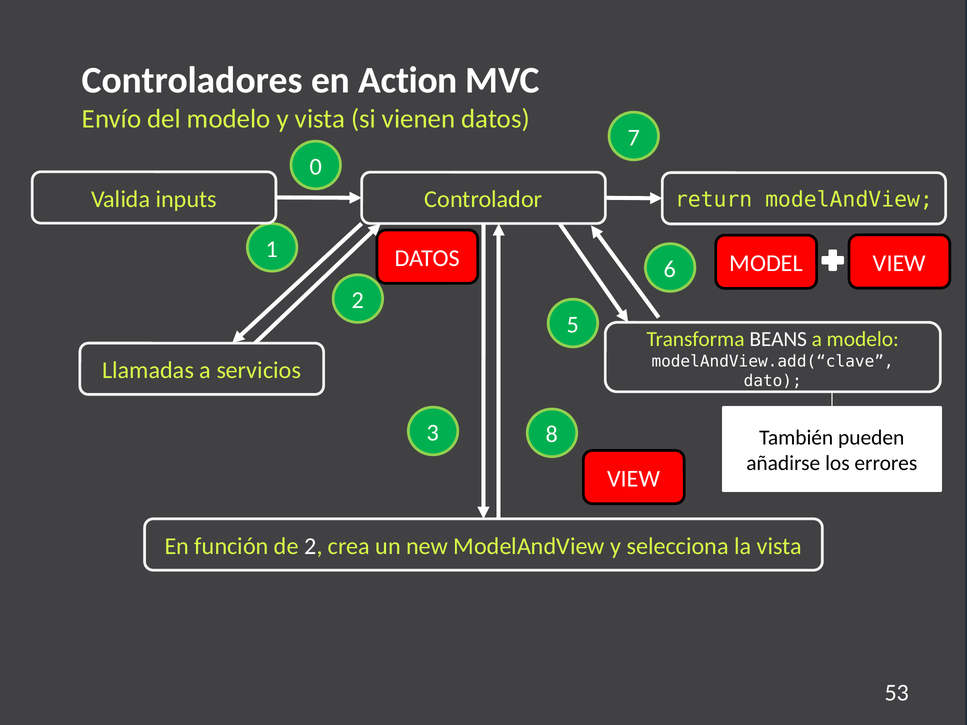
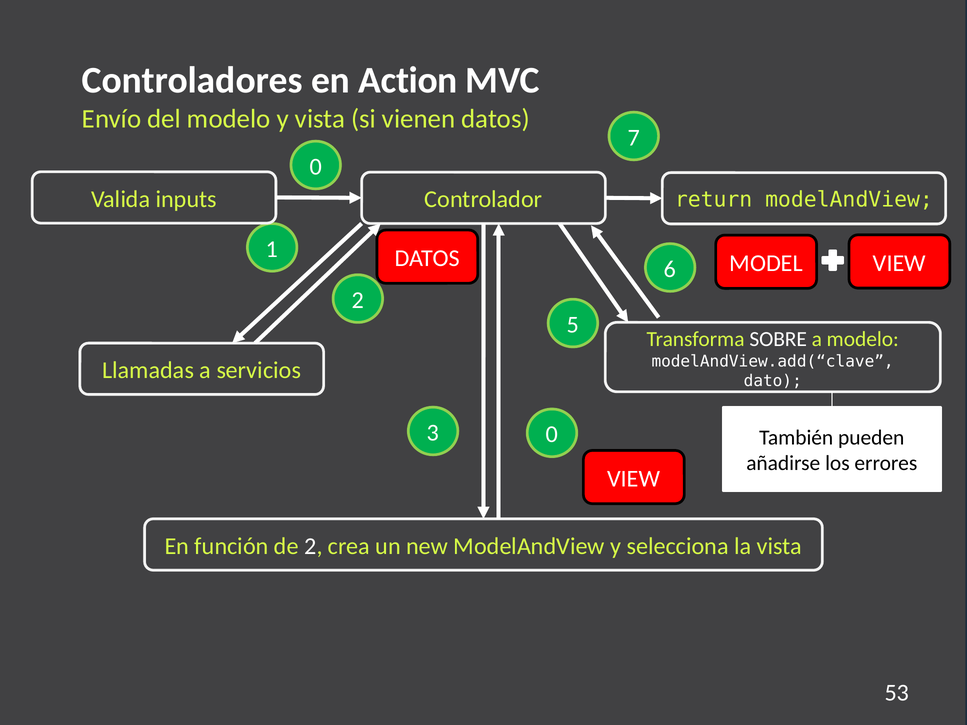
BEANS: BEANS -> SOBRE (778, 339)
3 8: 8 -> 0 (552, 435)
